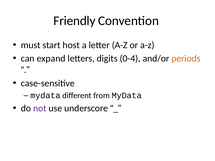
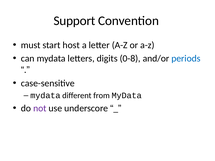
Friendly: Friendly -> Support (74, 21)
can expand: expand -> mydata (51, 58)
0-4: 0-4 -> 0-8 (130, 58)
periods colour: orange -> blue (186, 58)
